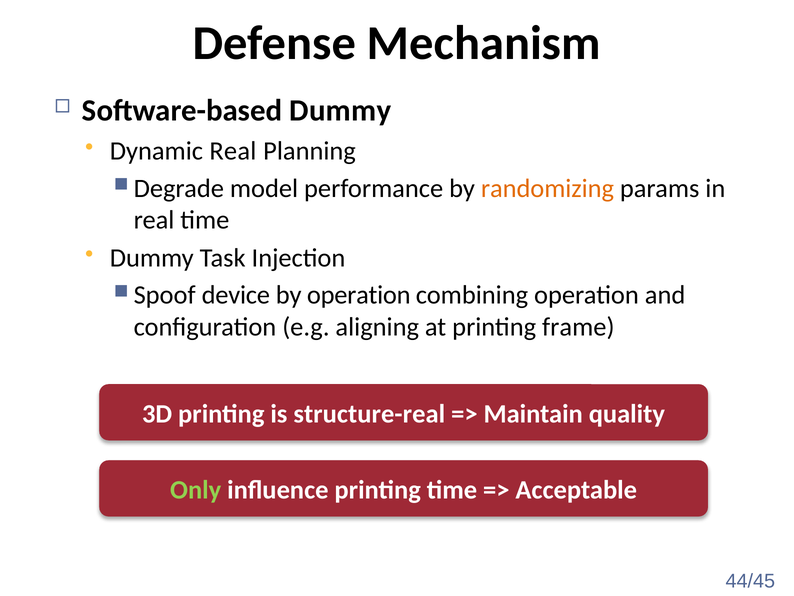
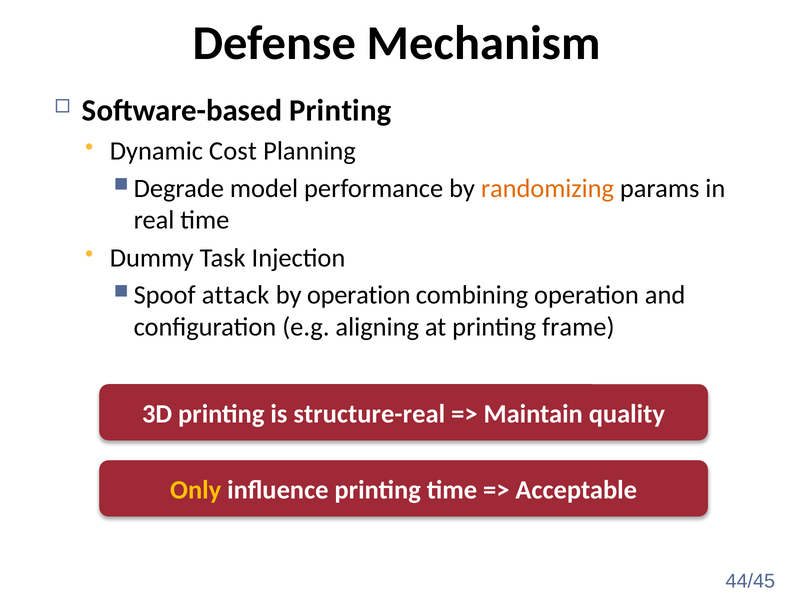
Software-based Dummy: Dummy -> Printing (340, 111)
Dynamic Real: Real -> Cost (233, 151)
device: device -> attack (236, 295)
Only colour: light green -> yellow (196, 490)
